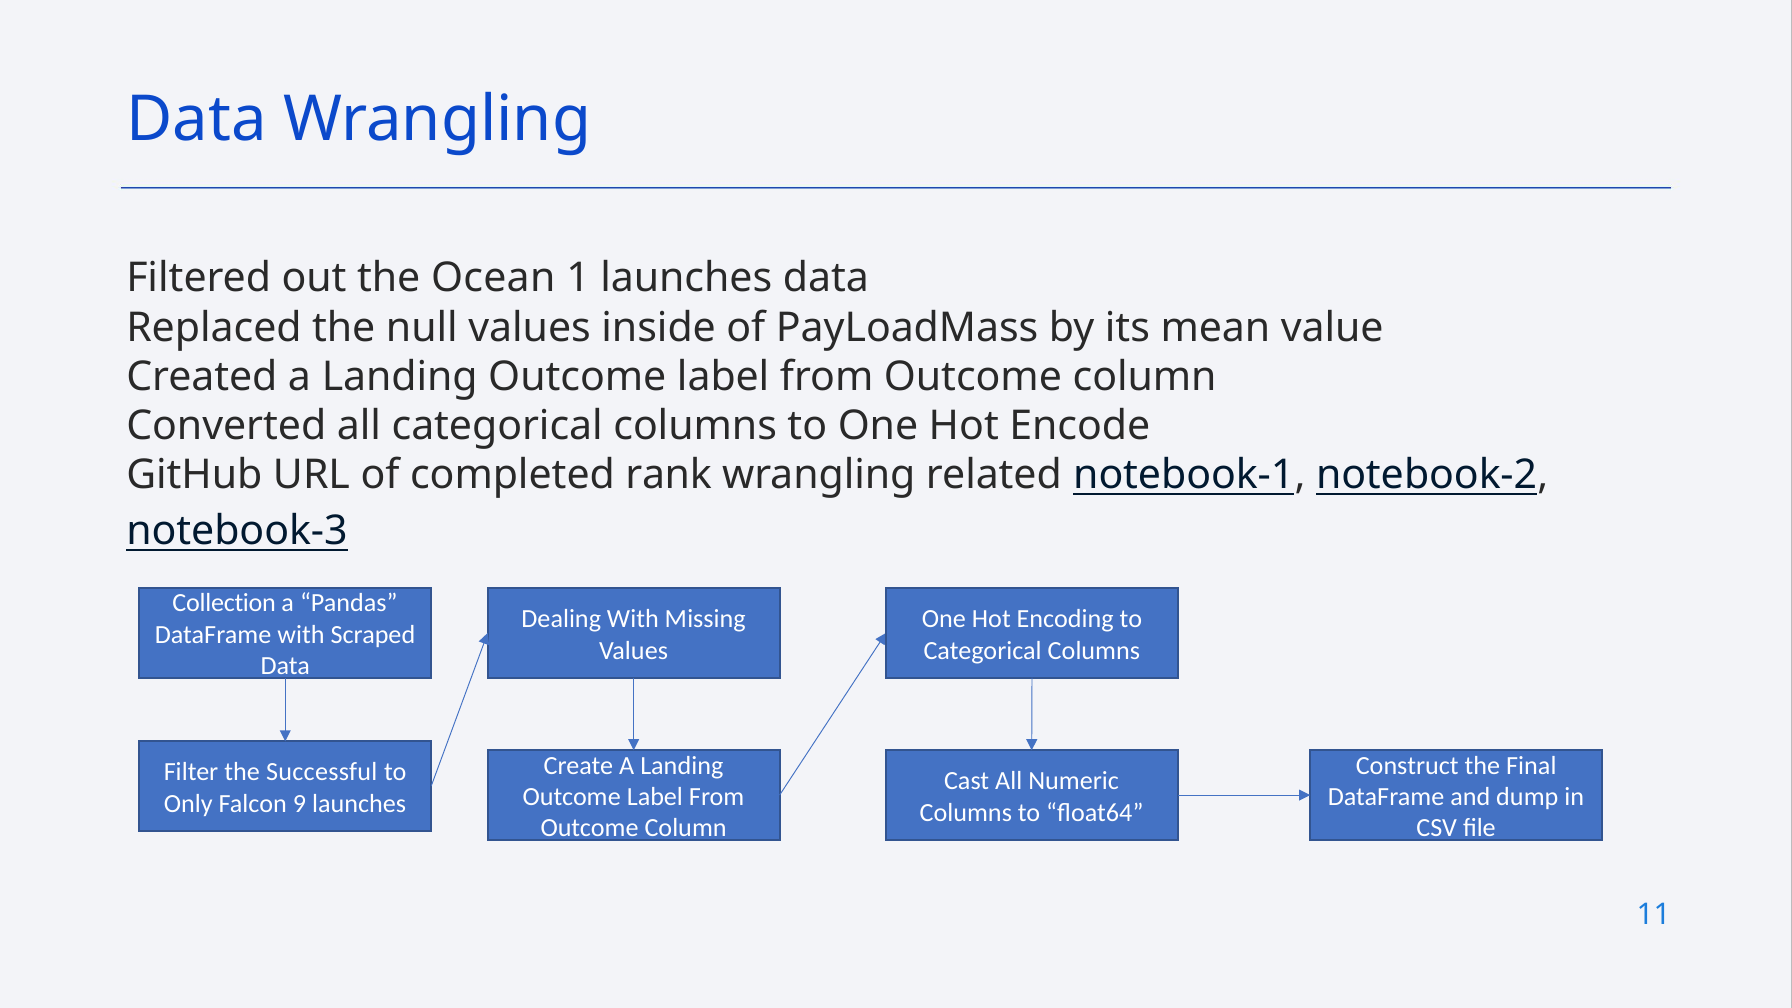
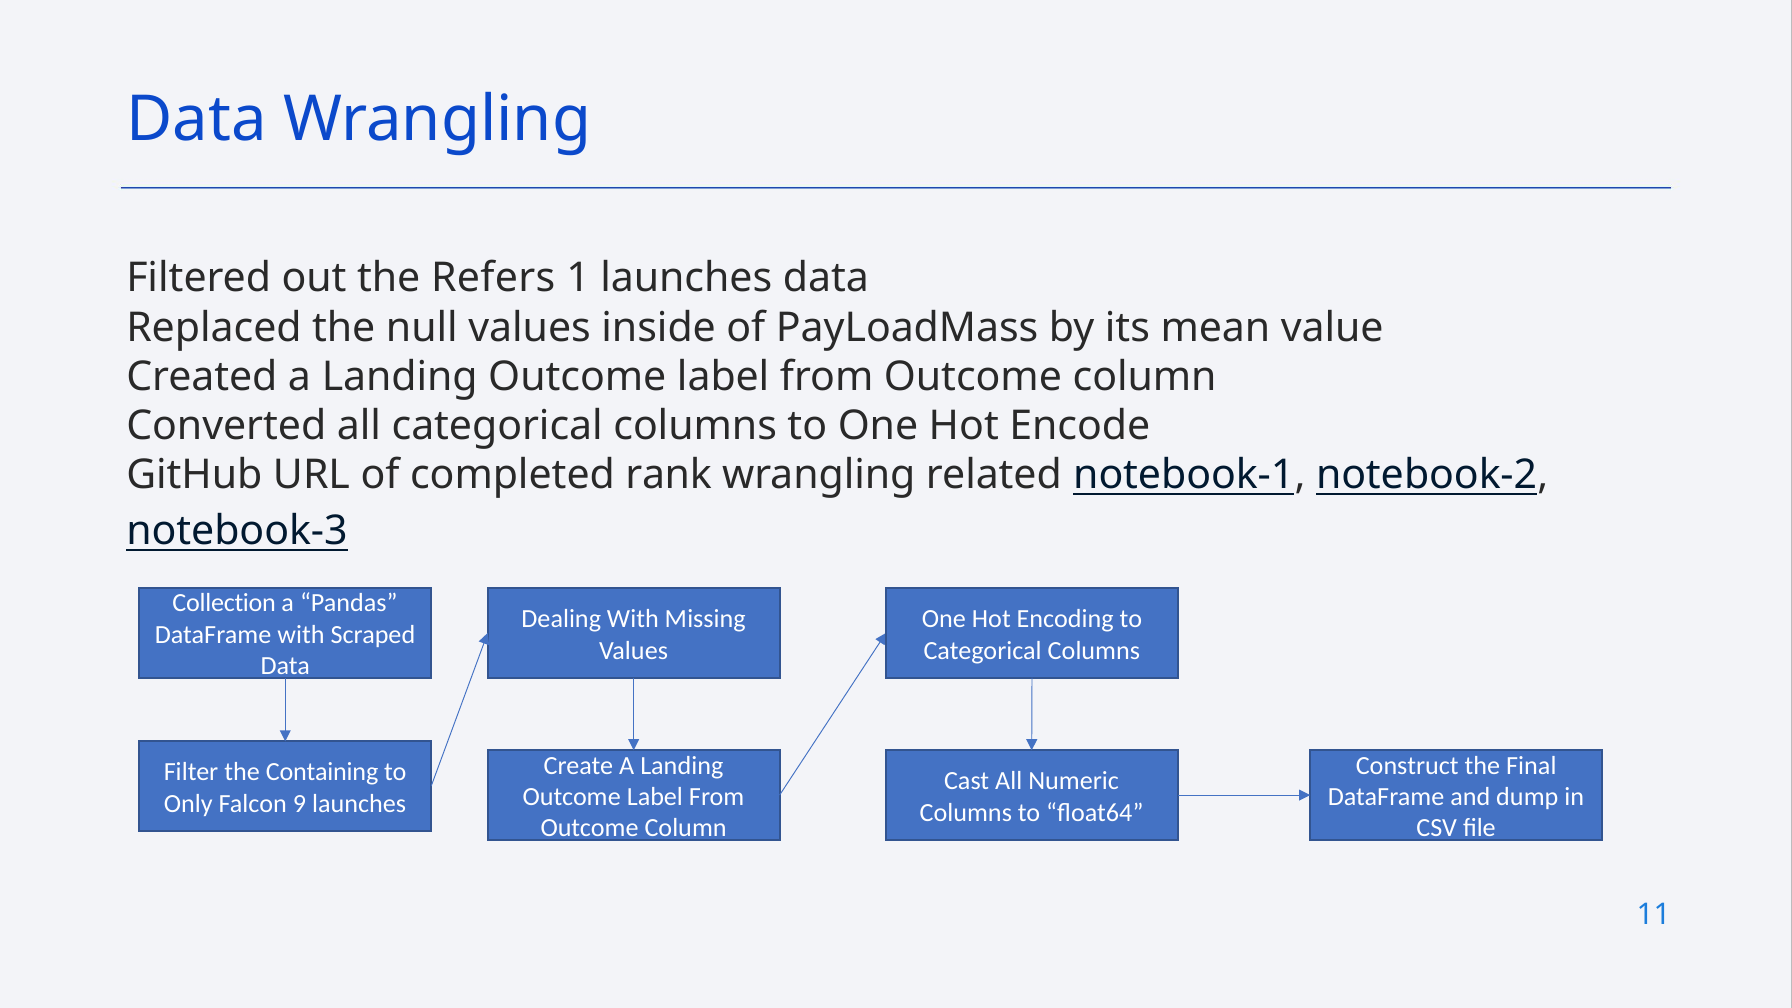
Ocean: Ocean -> Refers (493, 278)
Successful: Successful -> Containing (322, 772)
